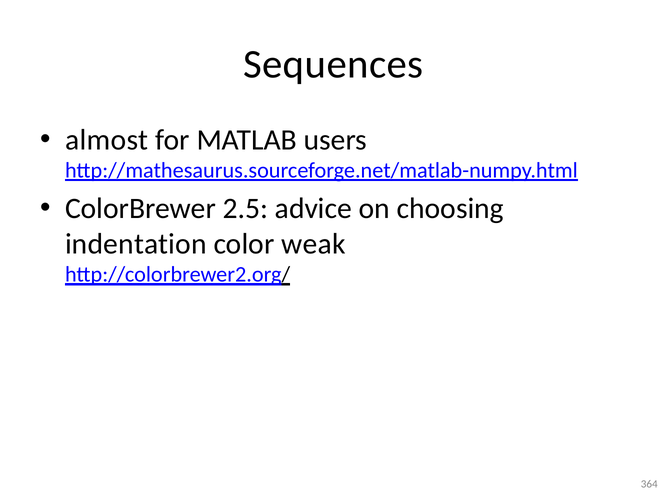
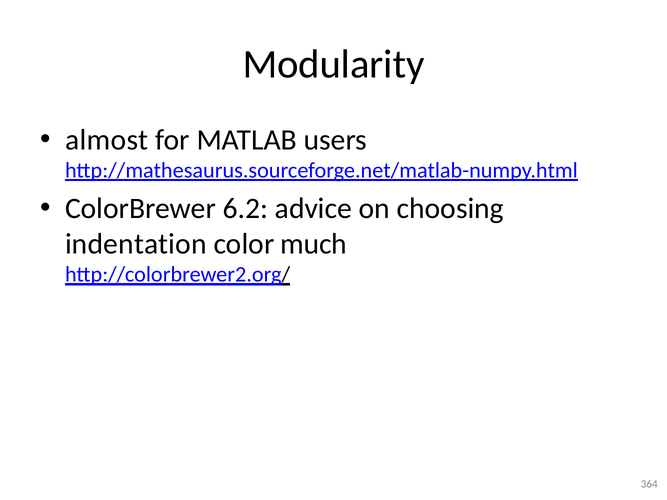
Sequences: Sequences -> Modularity (333, 65)
2.5: 2.5 -> 6.2 (245, 209)
weak: weak -> much (314, 244)
